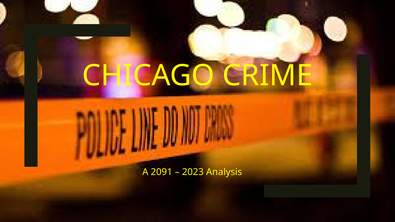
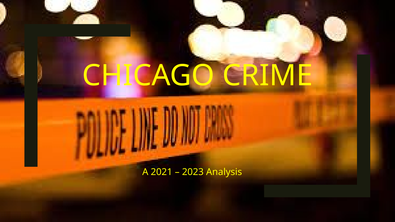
2091: 2091 -> 2021 (162, 172)
